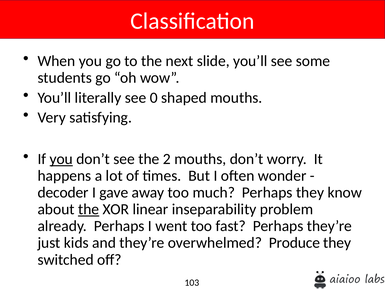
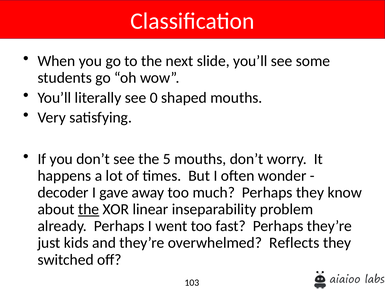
you underline: present -> none (61, 159)
2: 2 -> 5 (167, 159)
Produce: Produce -> Reflects (294, 243)
